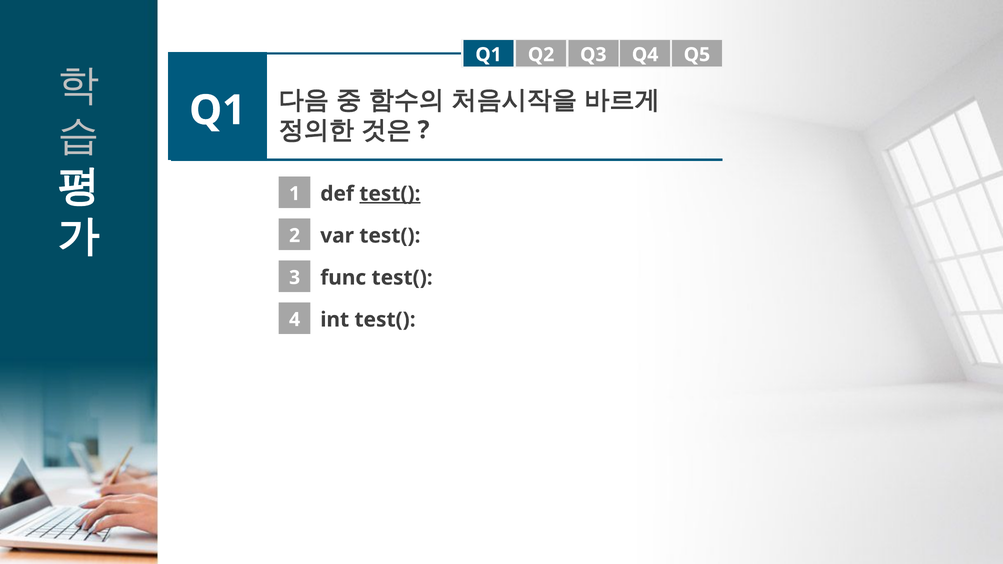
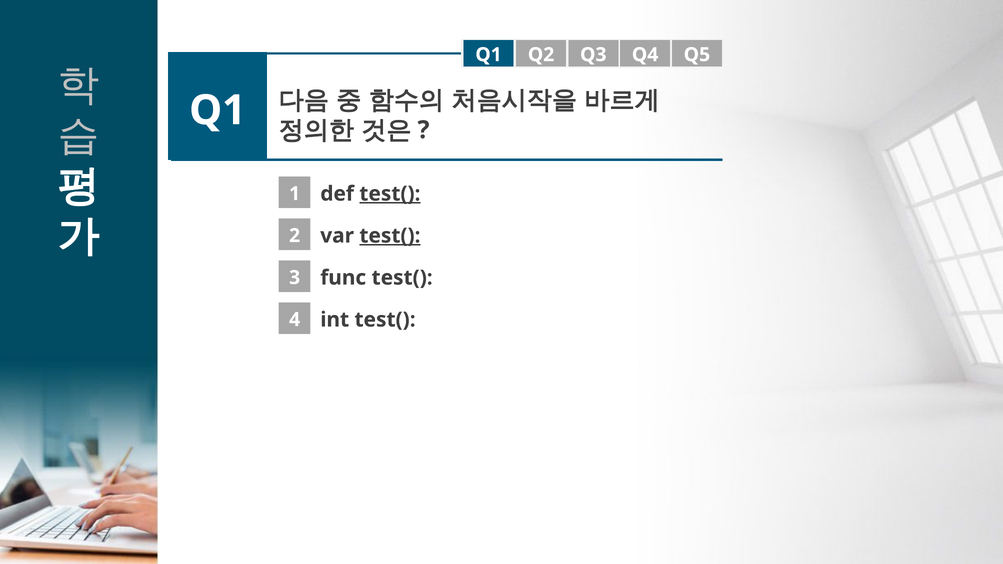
test( underline: none -> present (390, 236)
